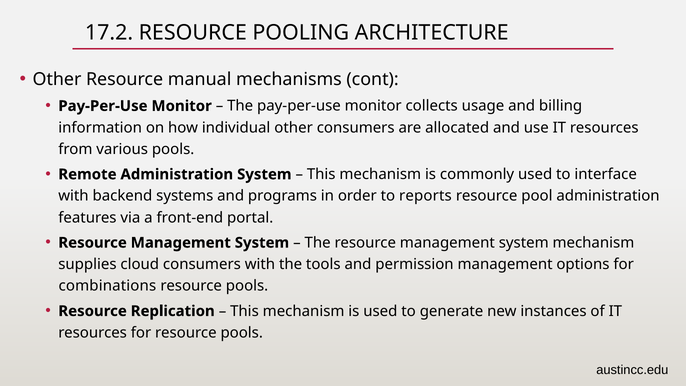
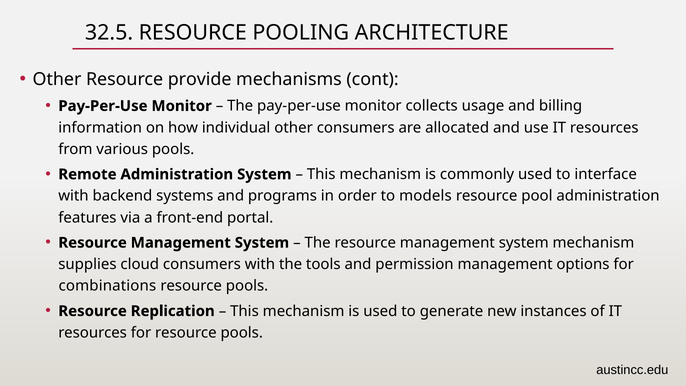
17.2: 17.2 -> 32.5 (109, 33)
manual: manual -> provide (200, 79)
reports: reports -> models (425, 196)
